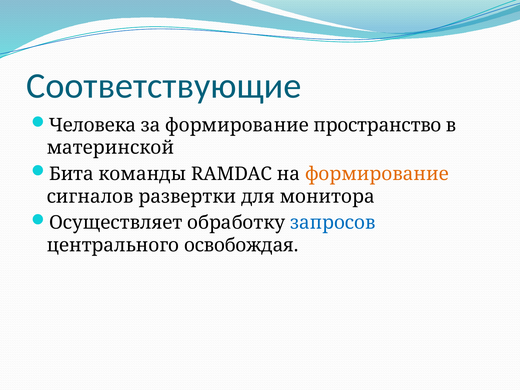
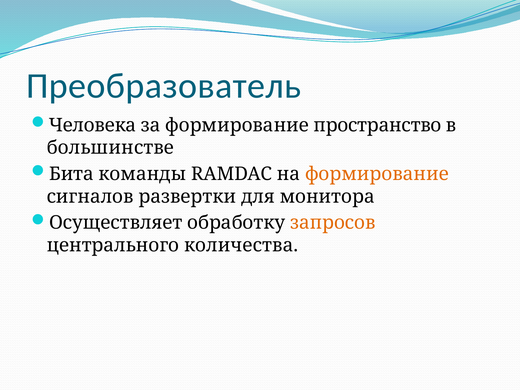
Соответствующие: Соответствующие -> Преобразователь (164, 86)
материнской: материнской -> большинстве (110, 148)
запросов colour: blue -> orange (333, 223)
освобождая: освобождая -> количества (241, 245)
